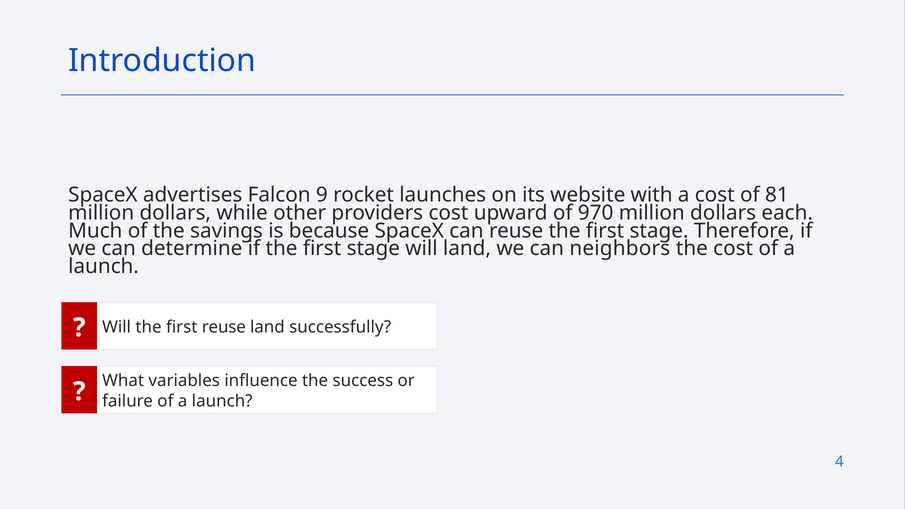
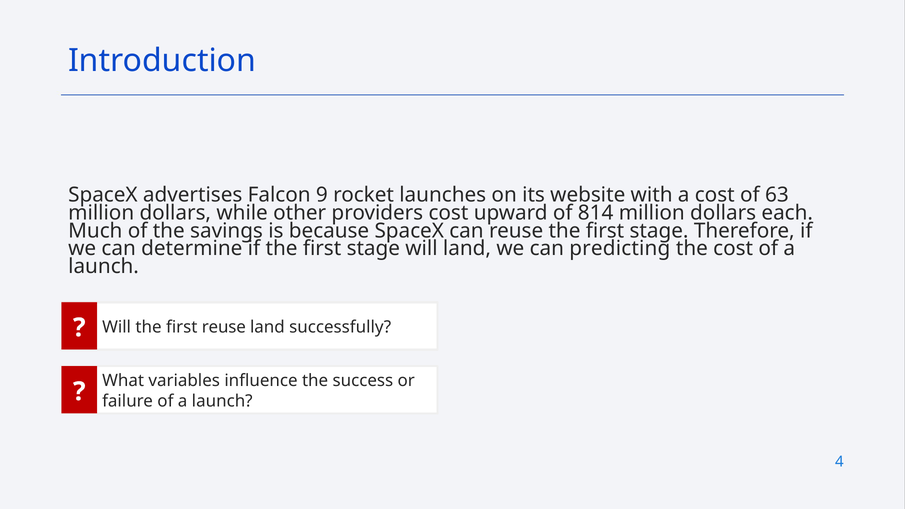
81: 81 -> 63 (777, 195)
970: 970 -> 814 (596, 213)
neighbors: neighbors -> predicting (620, 249)
